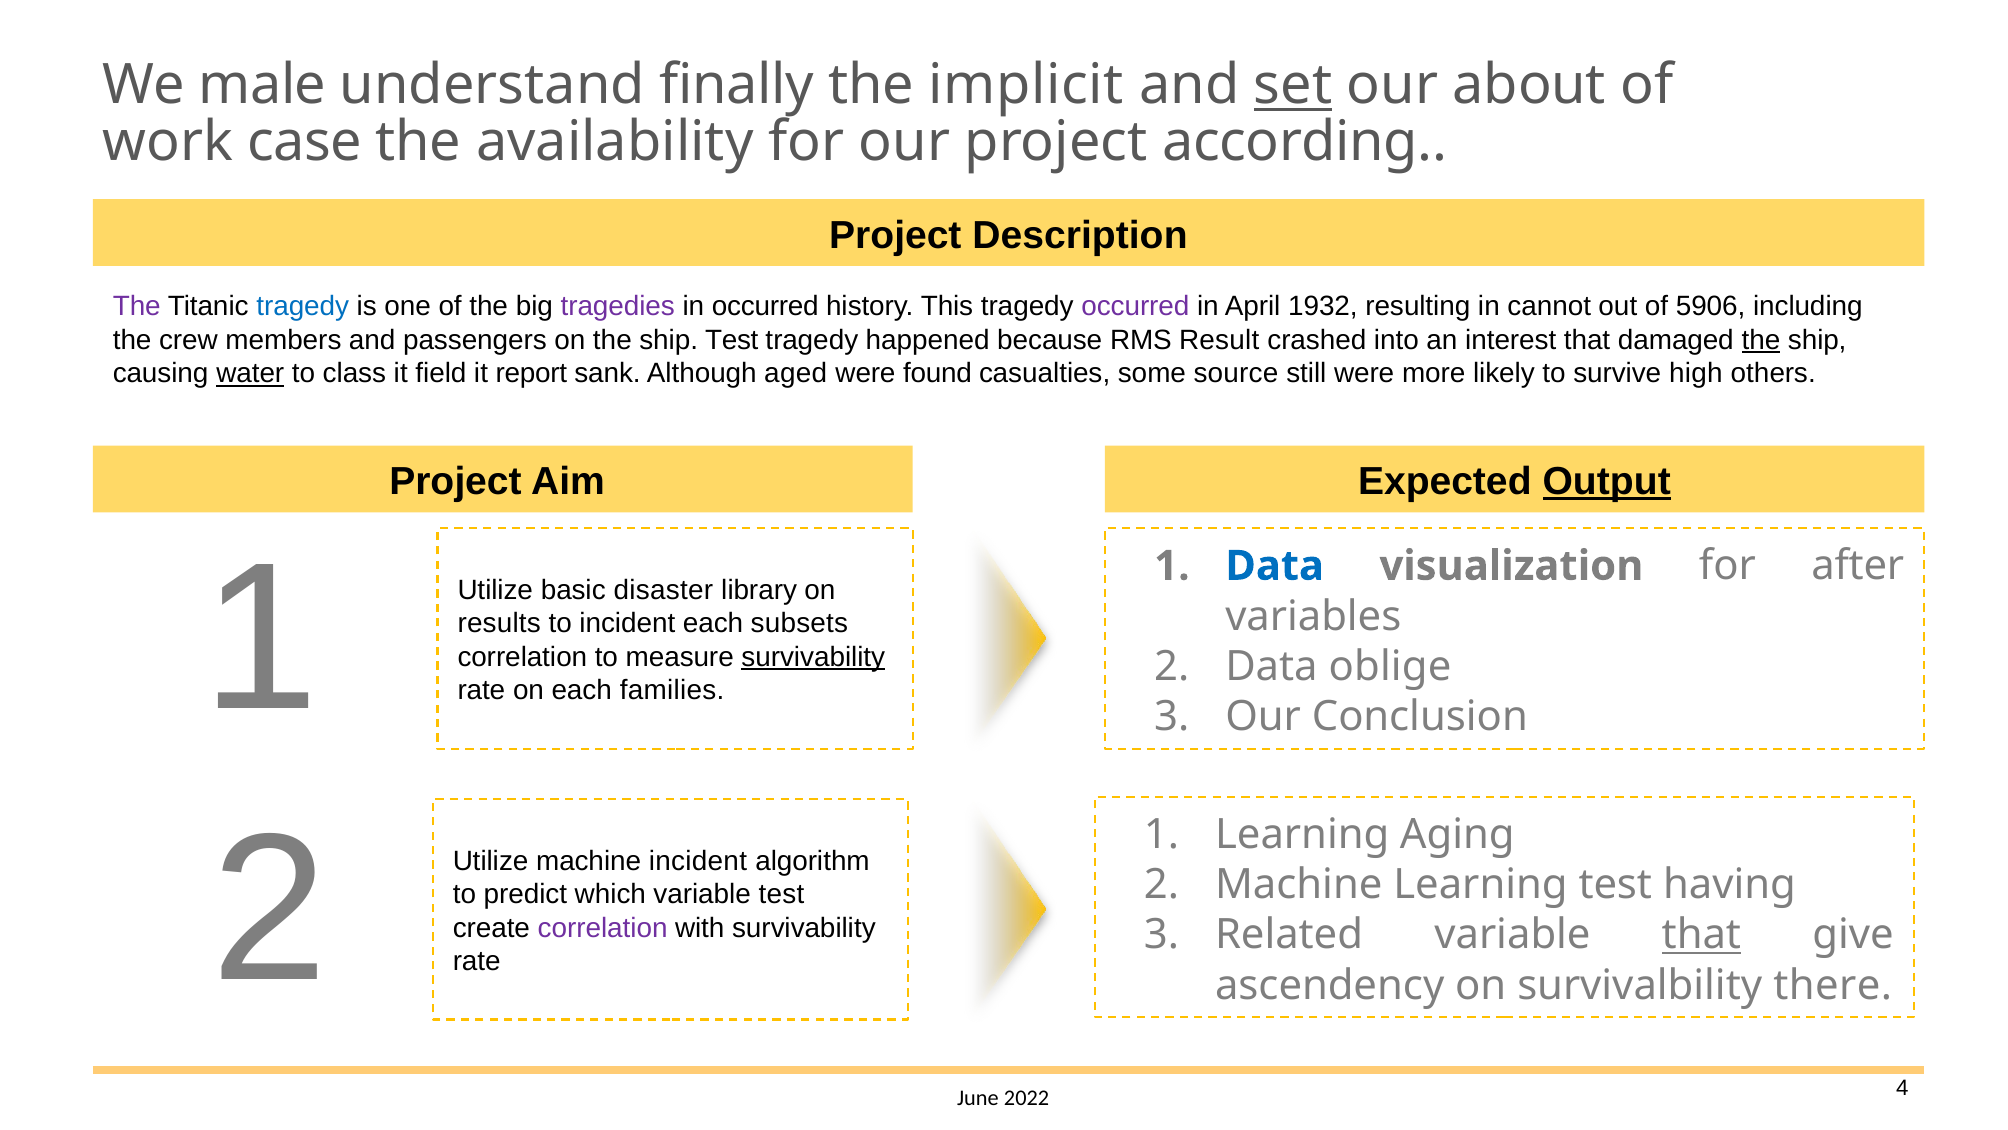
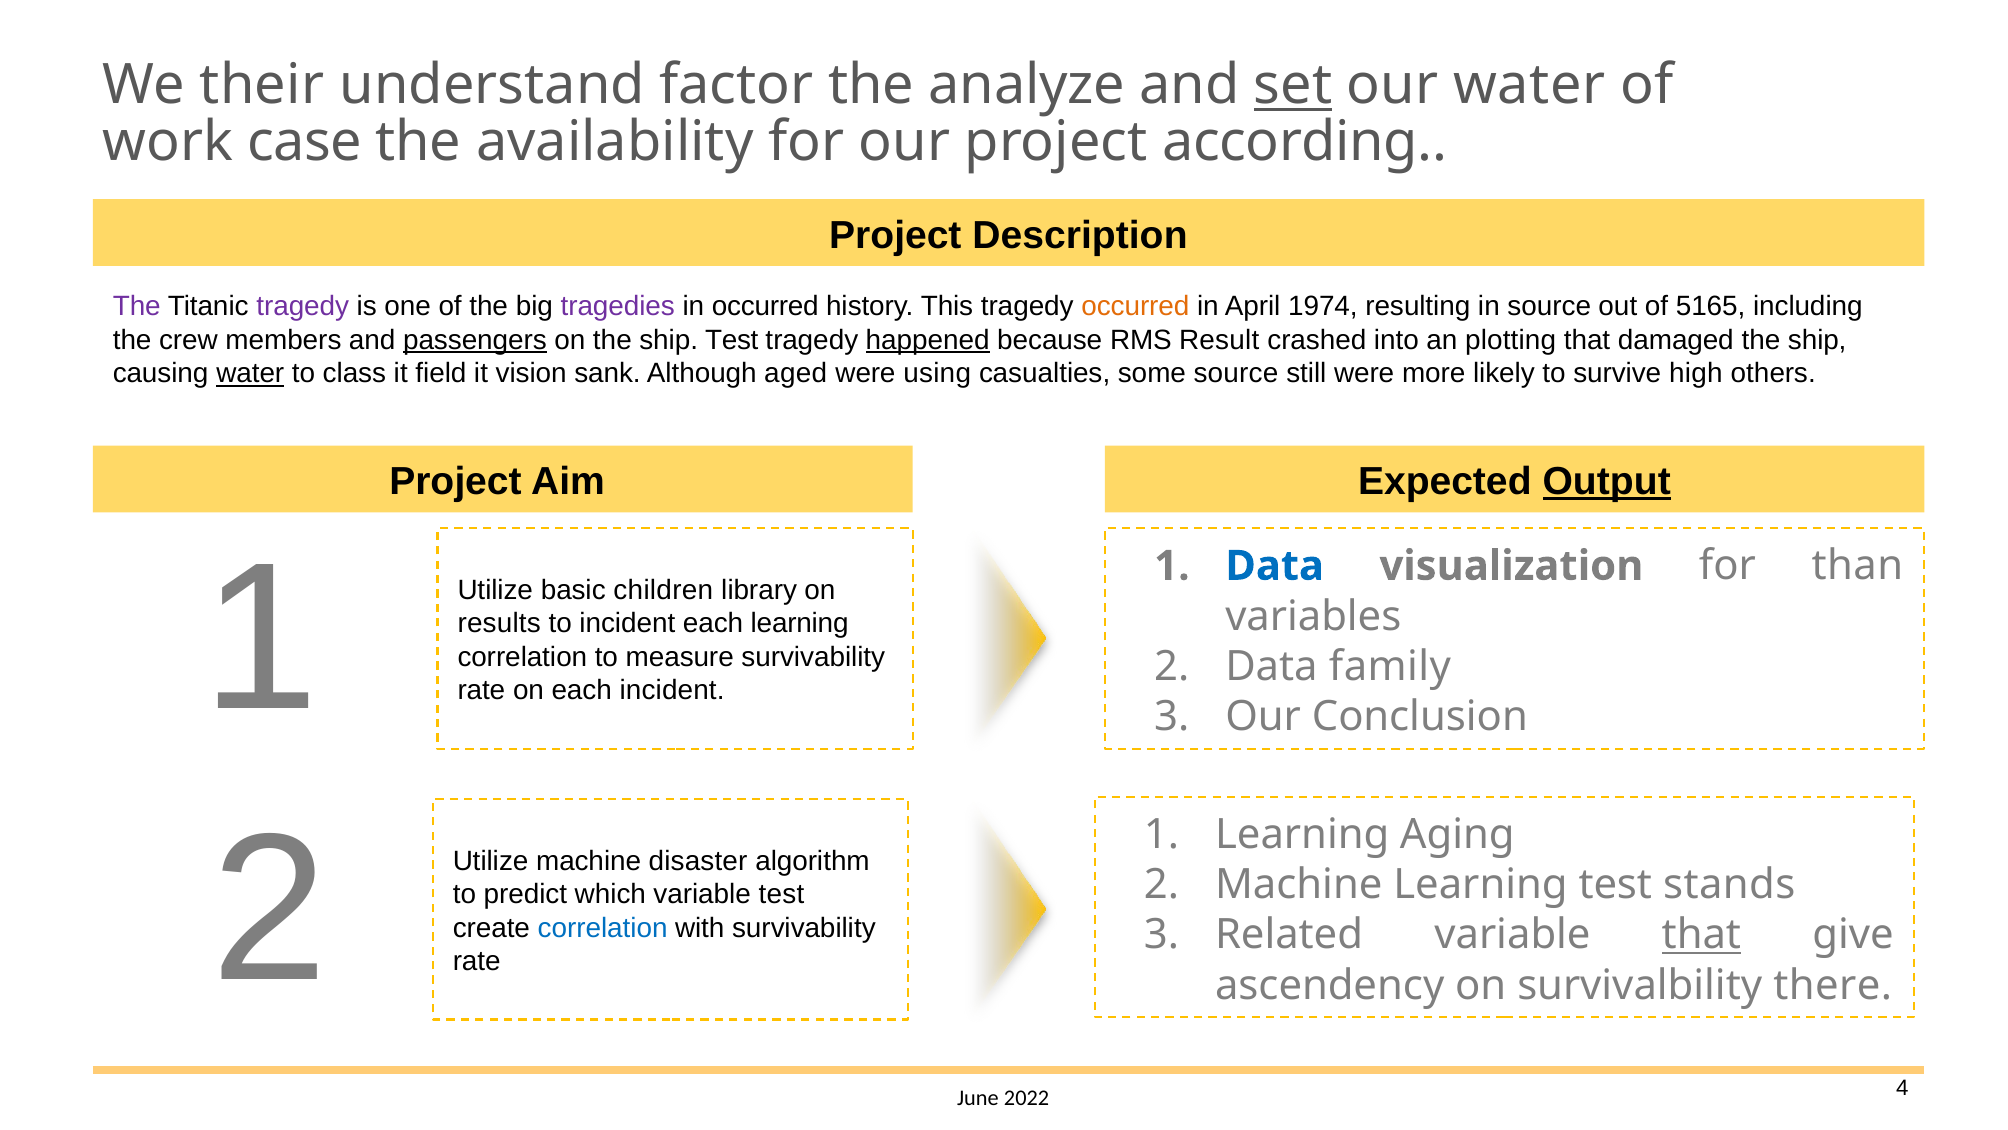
male: male -> their (262, 85)
finally: finally -> factor (737, 85)
implicit: implicit -> analyze (1027, 85)
our about: about -> water (1529, 85)
tragedy colour: blue -> purple (303, 307)
occurred colour: purple -> orange (1135, 307)
1932: 1932 -> 1974 (1323, 307)
in cannot: cannot -> source (1549, 307)
5906: 5906 -> 5165 (1711, 307)
passengers underline: none -> present (475, 340)
happened underline: none -> present (928, 340)
an interest: interest -> plotting (1511, 340)
the underline: present -> none (1761, 340)
it report: report -> vision (531, 374)
found: found -> using (937, 374)
after: after -> than (1857, 566)
disaster: disaster -> children (663, 590)
each subsets: subsets -> learning (800, 623)
survivability underline: present -> none (813, 657)
oblige: oblige -> family (1390, 666)
each families: families -> incident (672, 690)
machine incident: incident -> disaster (698, 861)
having: having -> stands (1729, 885)
correlation colour: purple -> blue (603, 928)
